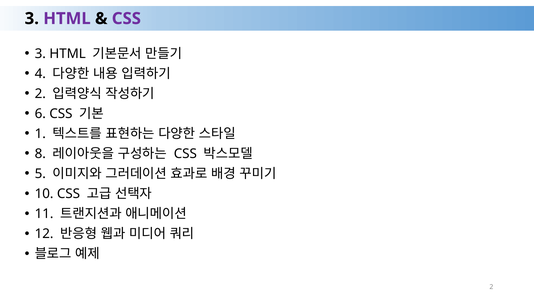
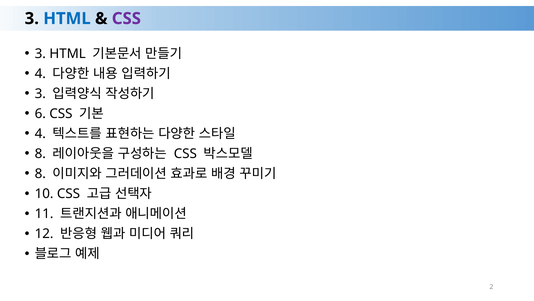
HTML colour: purple -> blue (67, 19)
2: 2 -> 3 (40, 94)
1: 1 -> 4 (40, 133)
5: 5 -> 8 (40, 173)
